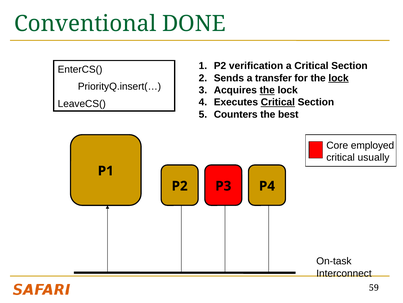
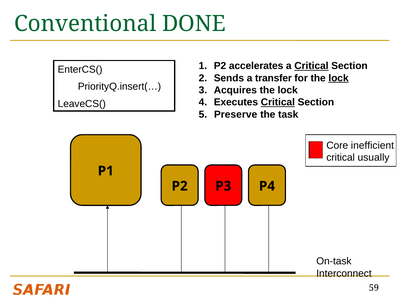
verification: verification -> accelerates (256, 66)
Critical underline: none -> present (311, 66)
the underline: present -> none (267, 90)
Counters: Counters -> Preserve (236, 114)
best: best -> task (288, 114)
employed: employed -> inefficient (372, 145)
